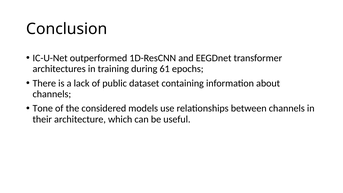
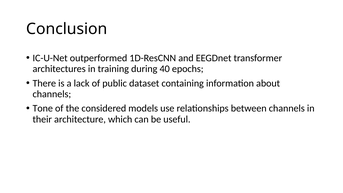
61: 61 -> 40 (165, 69)
